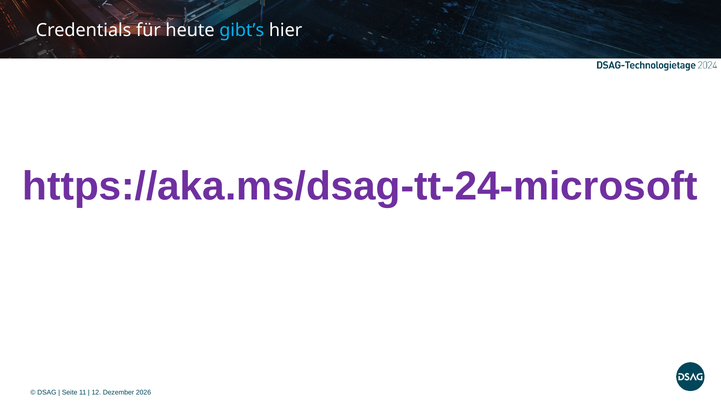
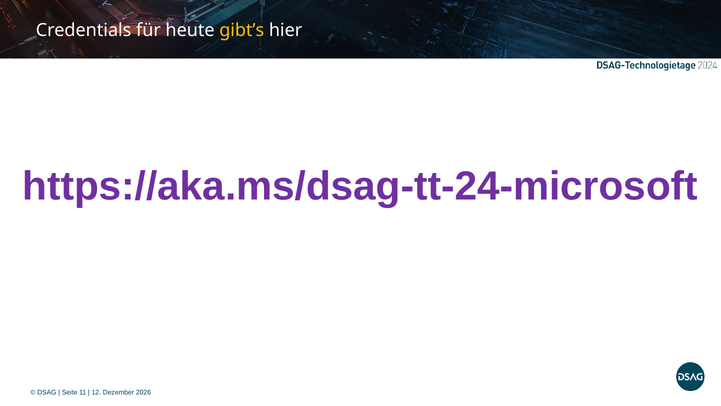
gibt’s colour: light blue -> yellow (242, 30)
